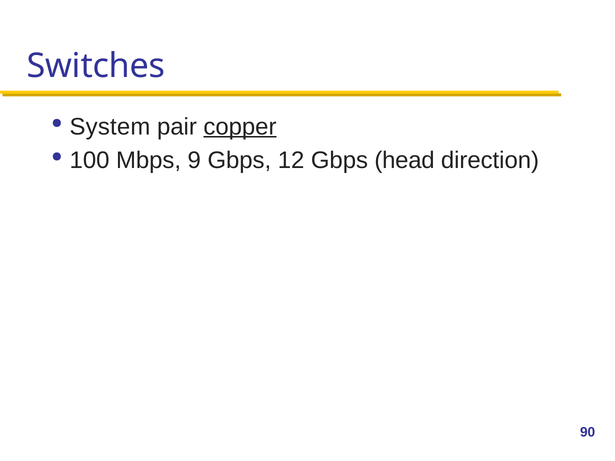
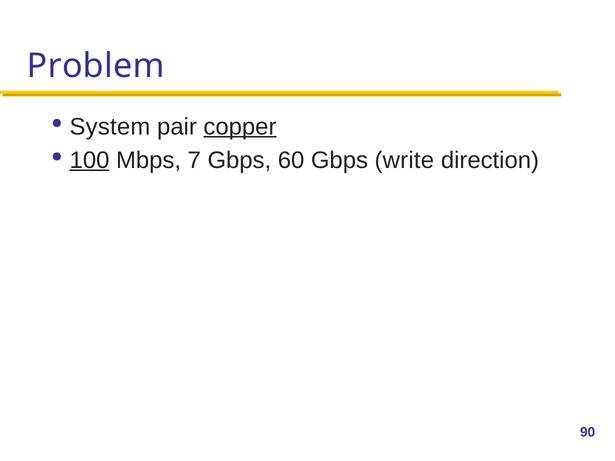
Switches: Switches -> Problem (96, 66)
100 underline: none -> present (90, 160)
9: 9 -> 7 (194, 160)
12: 12 -> 60 (291, 160)
head: head -> write (404, 160)
